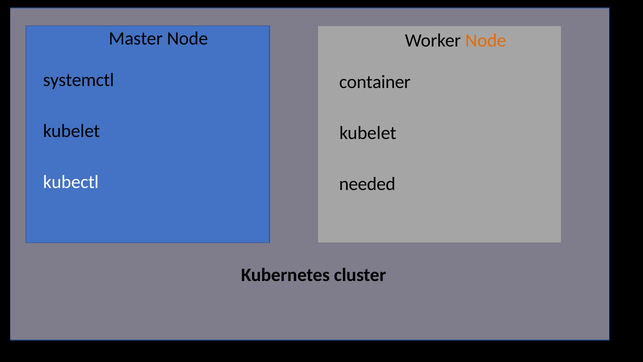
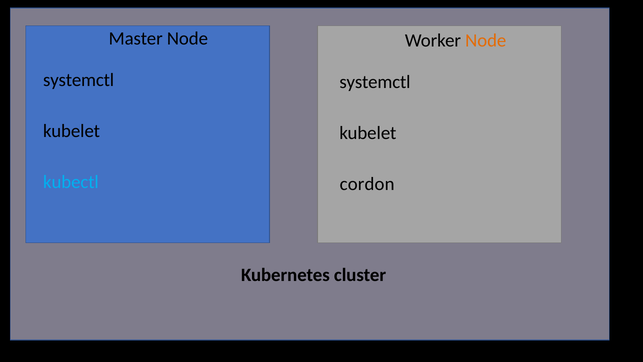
container: container -> systemctl (375, 82)
kubectl colour: white -> light blue (71, 182)
needed: needed -> cordon (367, 184)
